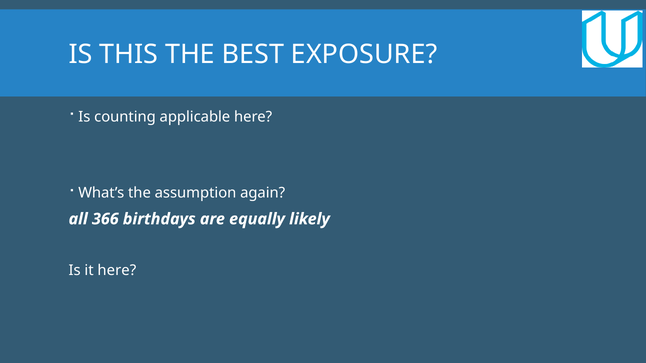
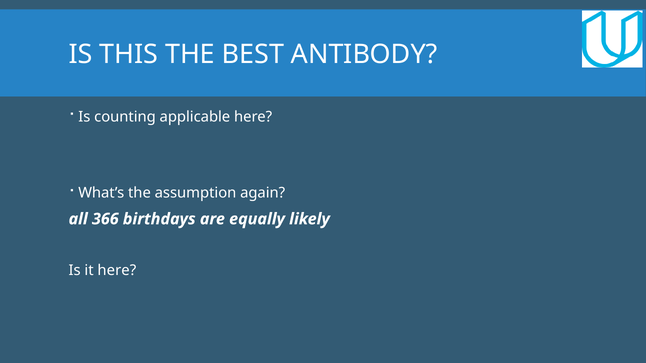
EXPOSURE: EXPOSURE -> ANTIBODY (364, 54)
